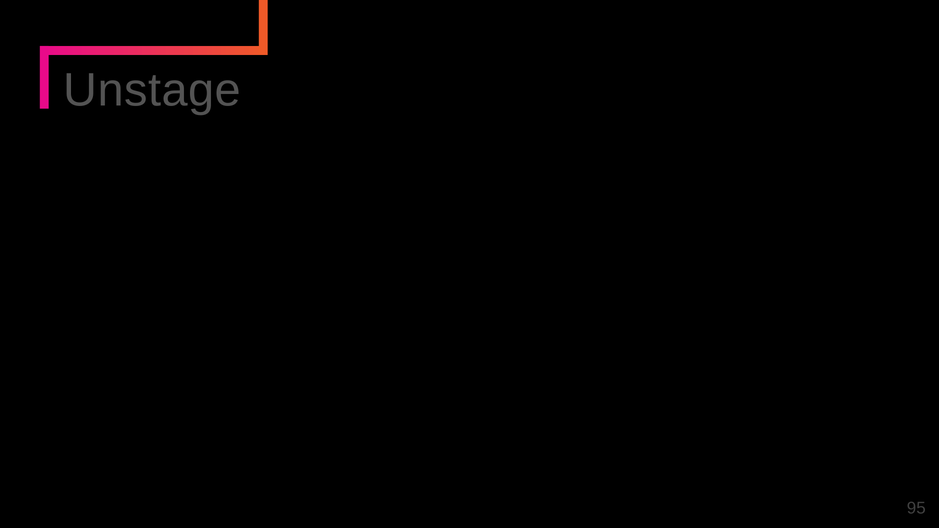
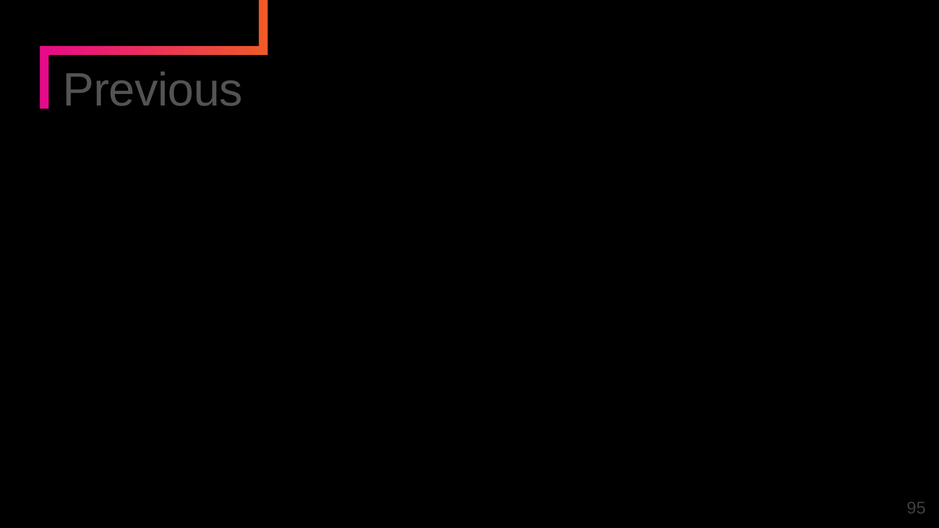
Unstage: Unstage -> Previous (153, 90)
